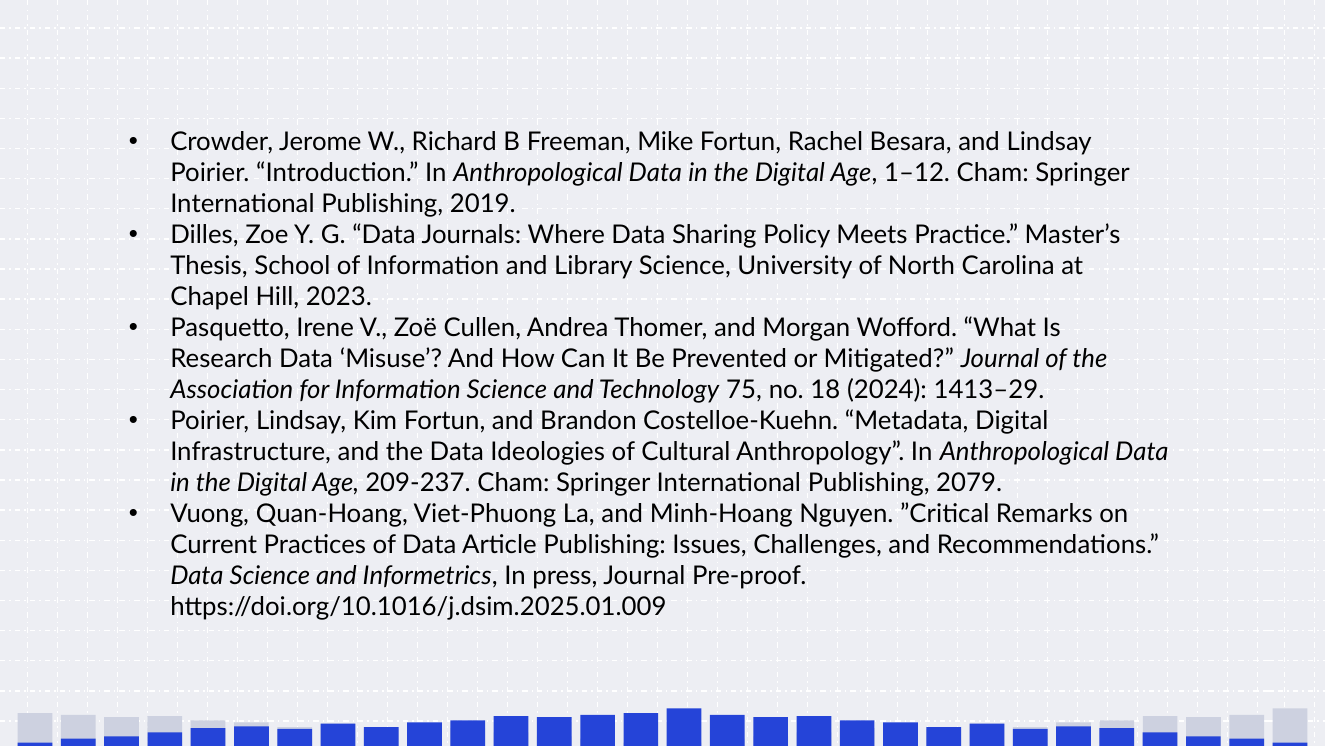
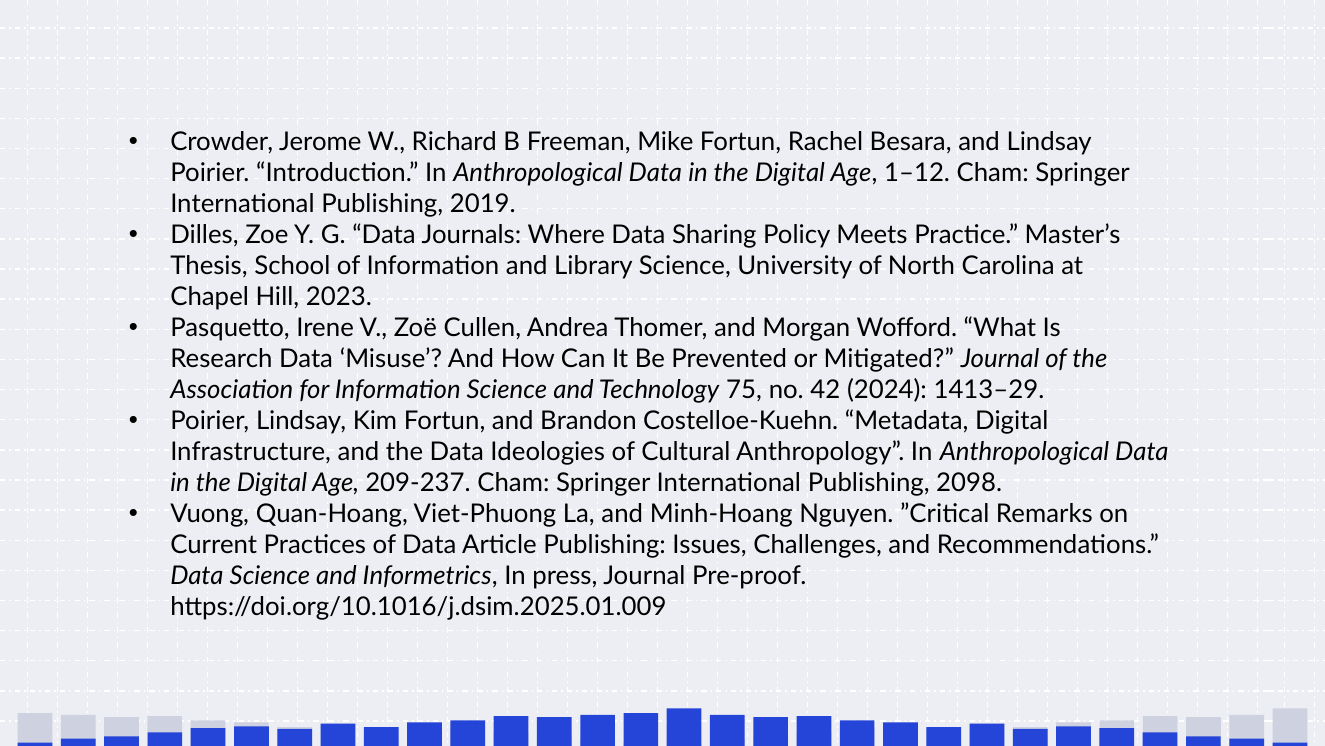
18: 18 -> 42 (825, 390)
2079: 2079 -> 2098 (969, 482)
